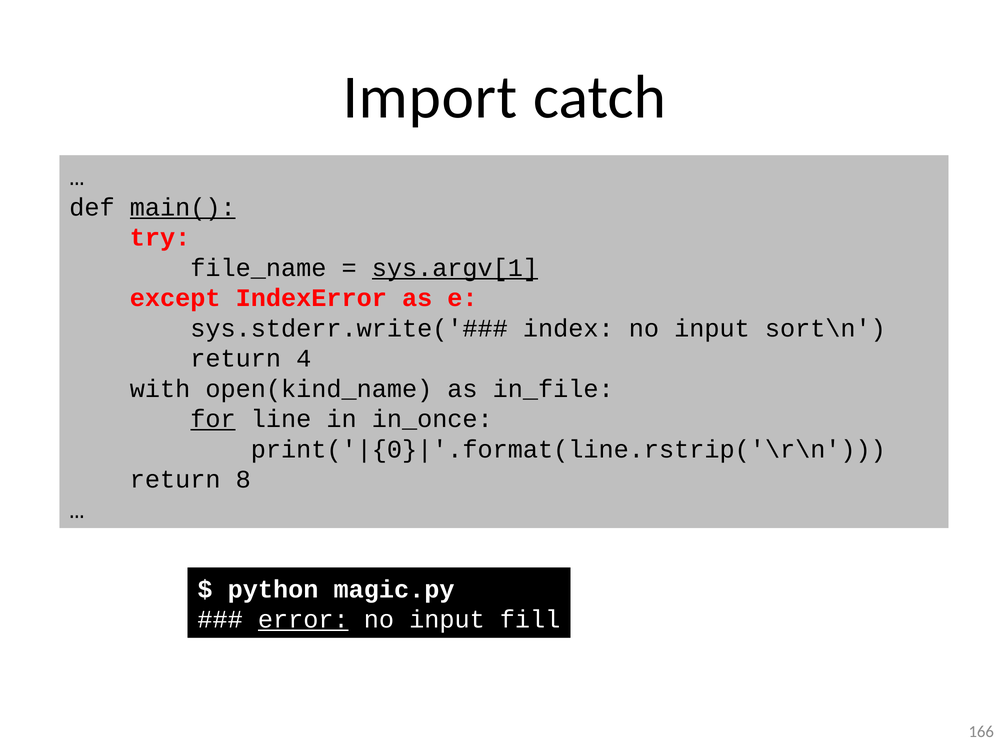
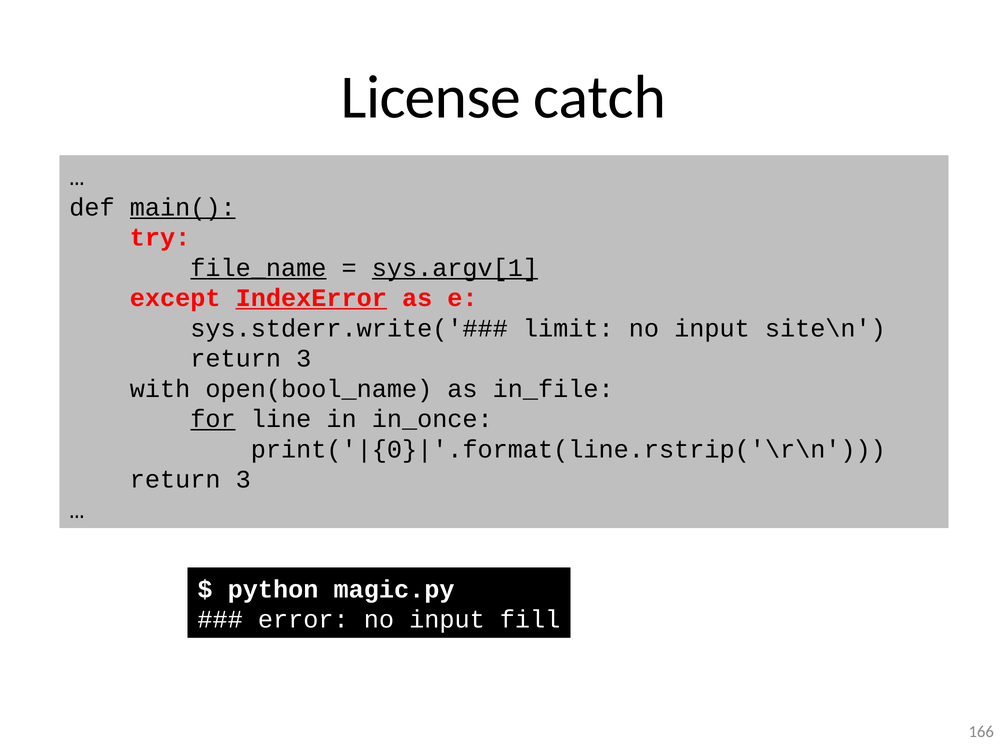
Import: Import -> License (431, 98)
file_name underline: none -> present (258, 268)
IndexError underline: none -> present (311, 298)
index: index -> limit (568, 328)
sort\n: sort\n -> site\n (825, 328)
4: 4 -> 3 (304, 359)
open(kind_name: open(kind_name -> open(bool_name (319, 389)
8: 8 -> 3 (243, 479)
error underline: present -> none (303, 620)
